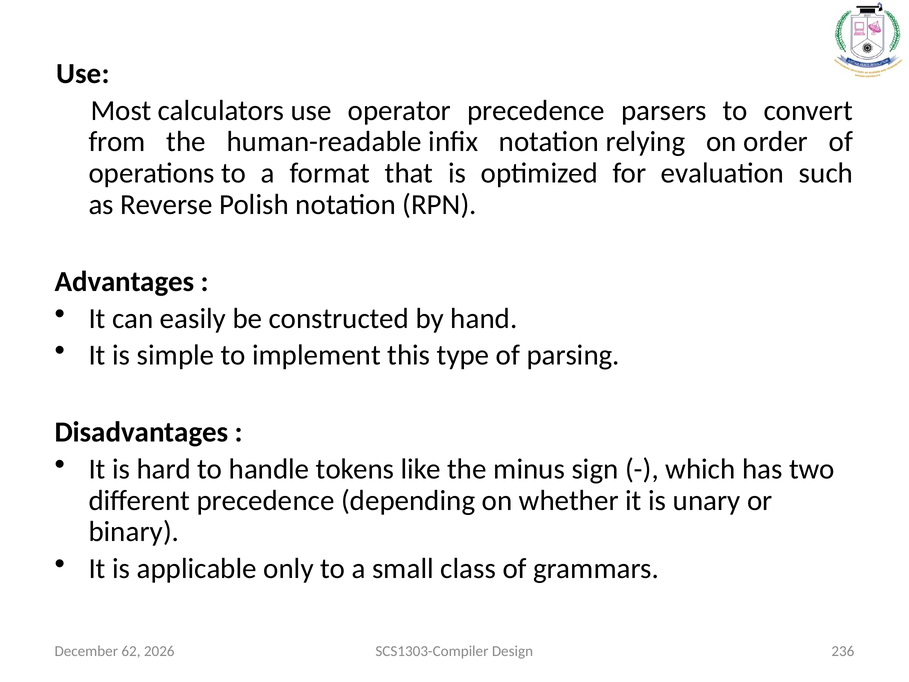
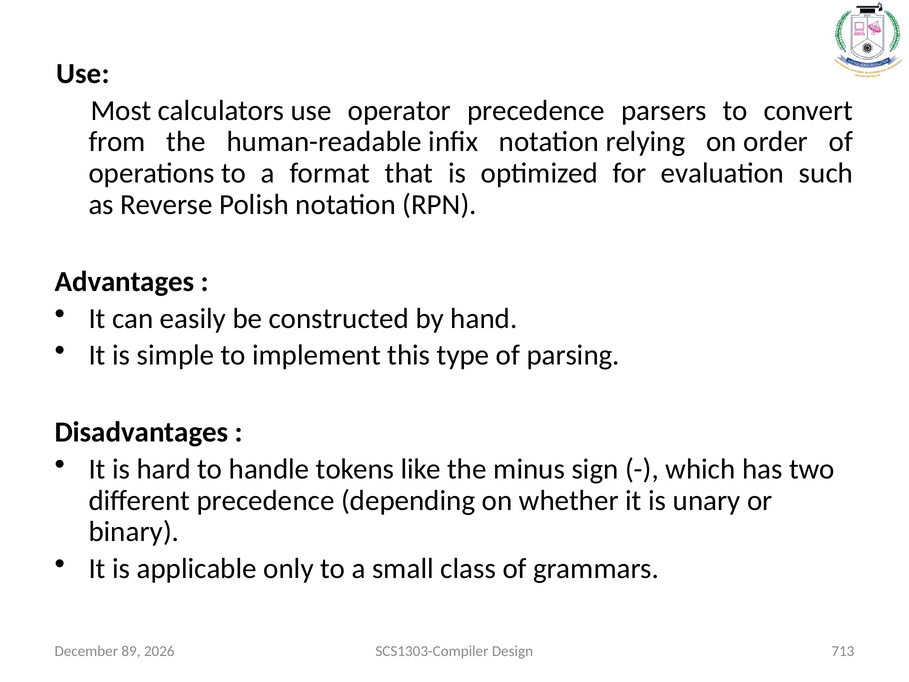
62: 62 -> 89 (131, 651)
236: 236 -> 713 (843, 651)
